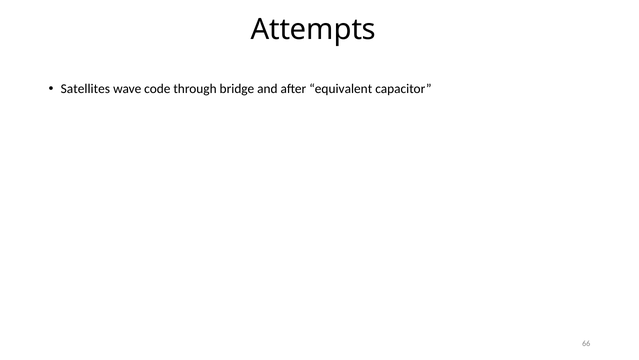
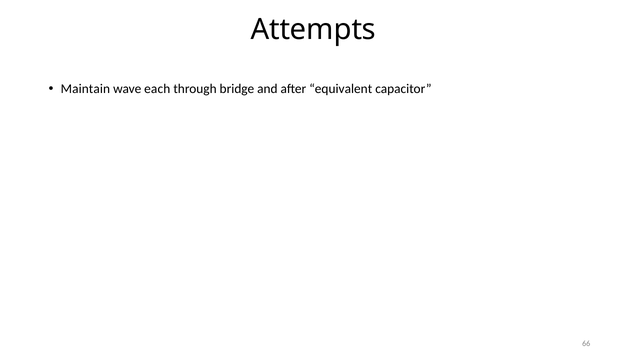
Satellites: Satellites -> Maintain (85, 89)
code: code -> each (157, 89)
